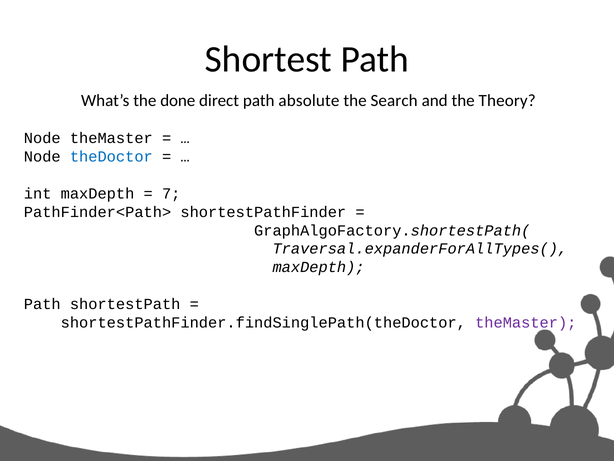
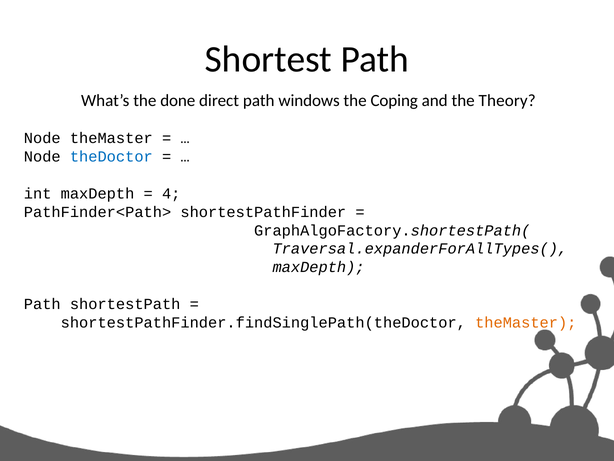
absolute: absolute -> windows (309, 100)
Search: Search -> Coping (394, 100)
7: 7 -> 4 (171, 193)
theMaster colour: purple -> orange (526, 322)
